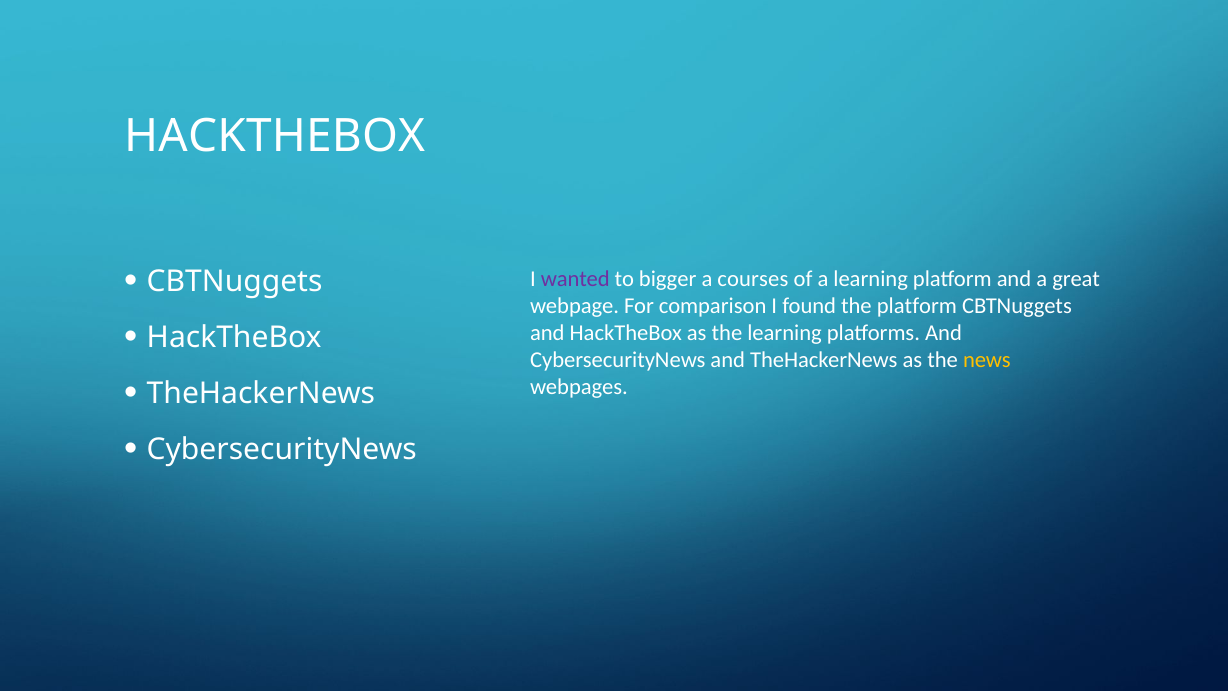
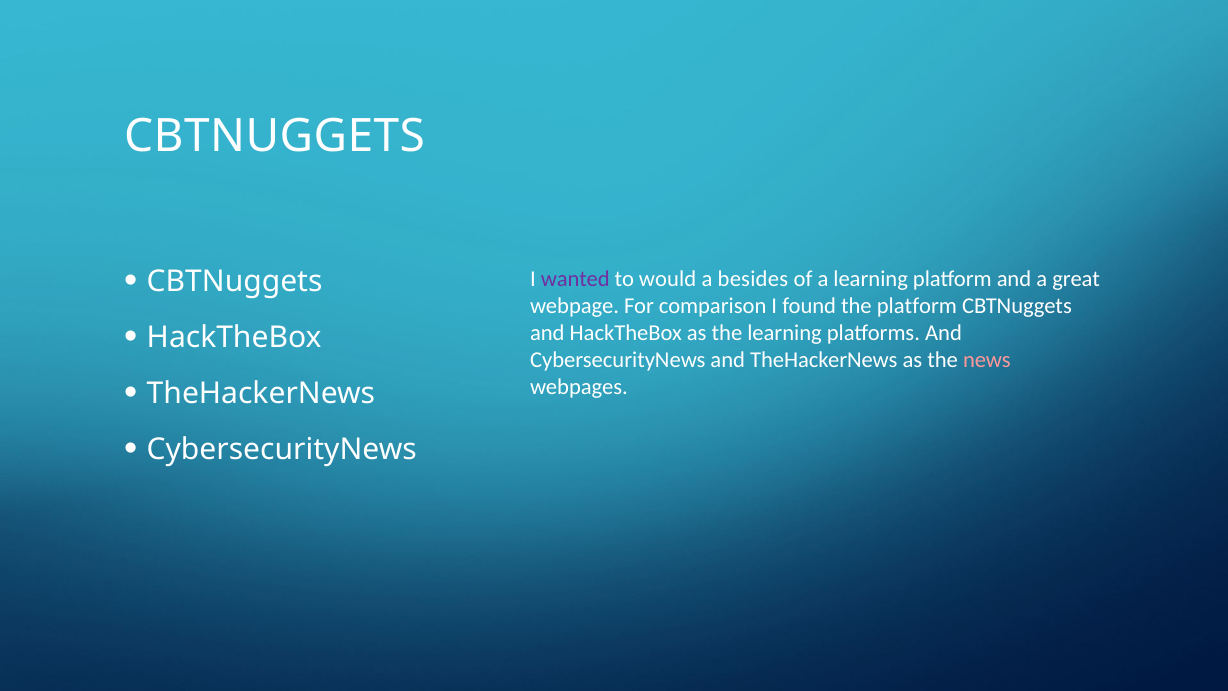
HACKTHEBOX: HACKTHEBOX -> CBTNUGGETS (275, 136)
bigger: bigger -> would (668, 278)
courses: courses -> besides (753, 278)
news colour: yellow -> pink (987, 360)
